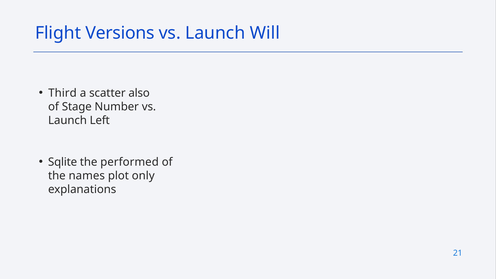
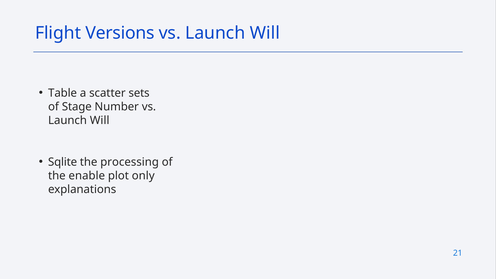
Third: Third -> Table (63, 93)
also: also -> sets (139, 93)
Left: Left -> Will (100, 120)
performed: performed -> processing (130, 162)
names: names -> enable (87, 176)
